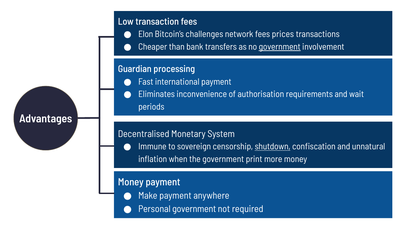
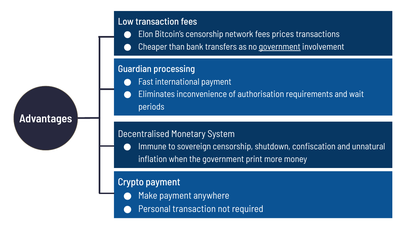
Bitcoin’s challenges: challenges -> censorship (204, 34)
shutdown underline: present -> none (273, 146)
Money: Money -> Crypto (131, 182)
Personal government: government -> transaction (194, 208)
